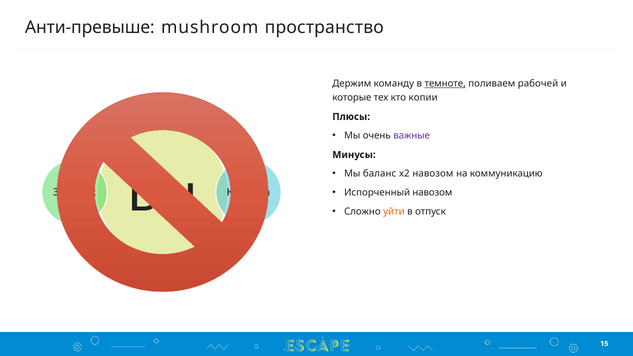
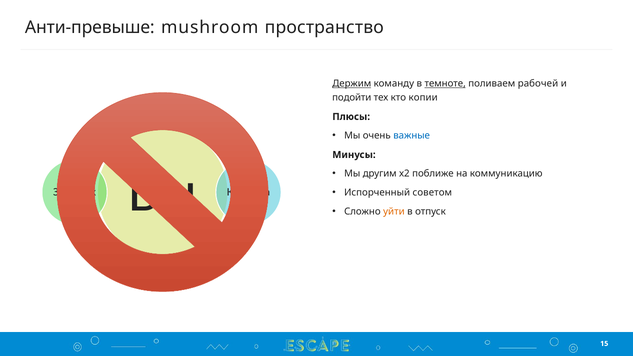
Держим underline: none -> present (352, 84)
которые: которые -> подойти (352, 98)
важные colour: purple -> blue (412, 136)
баланс: баланс -> другим (380, 174)
x2 навозом: навозом -> поближе (433, 174)
Испорченный навозом: навозом -> советом (432, 193)
